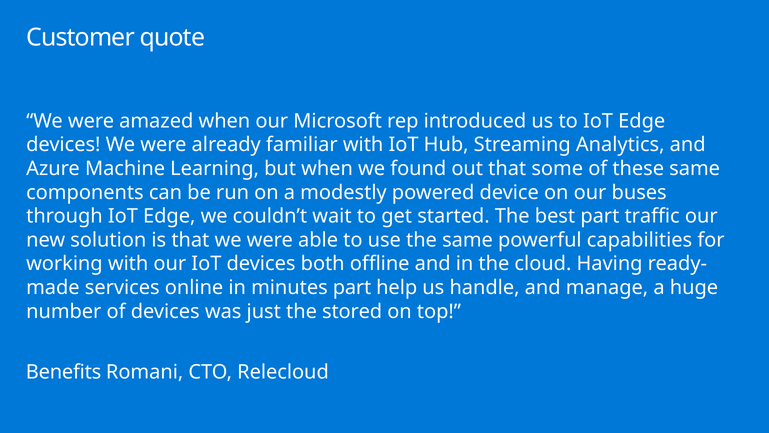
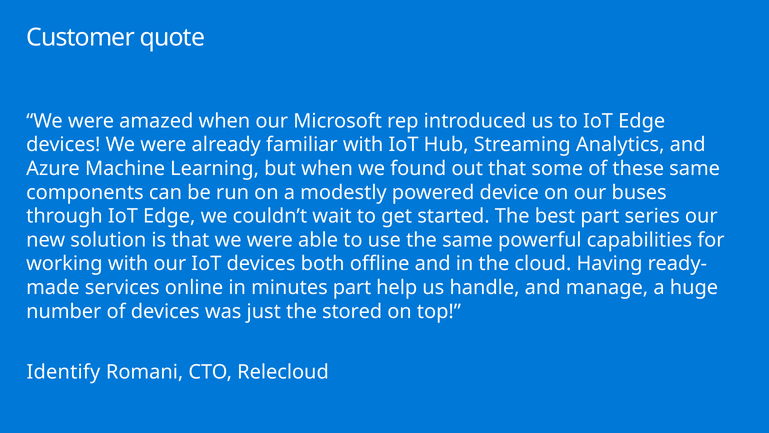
traffic: traffic -> series (652, 216)
Benefits: Benefits -> Identify (63, 372)
